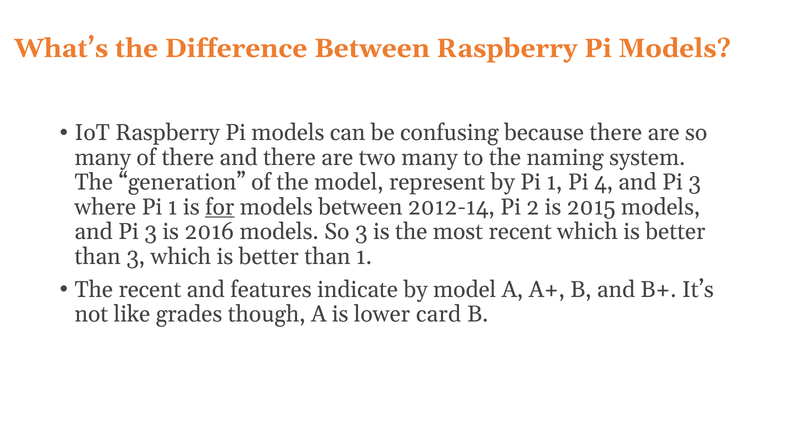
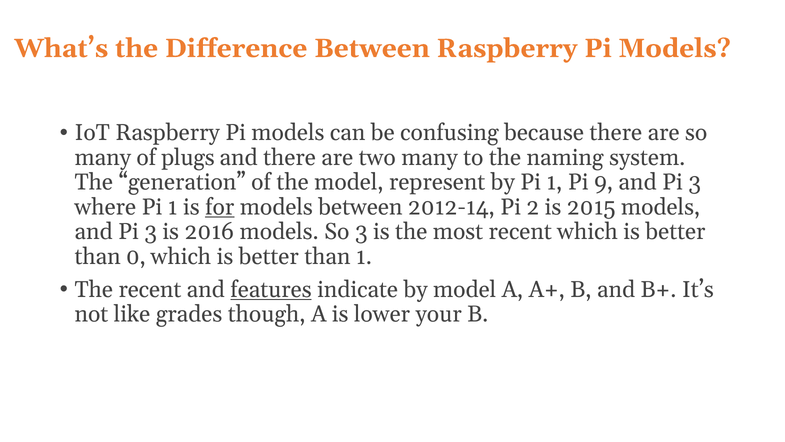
of there: there -> plugs (188, 157)
4: 4 -> 9 (604, 182)
than 3: 3 -> 0 (136, 256)
features underline: none -> present (271, 289)
card: card -> your (439, 314)
